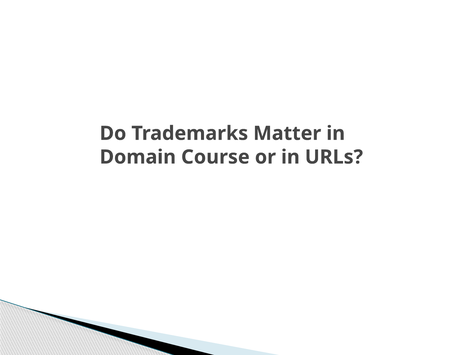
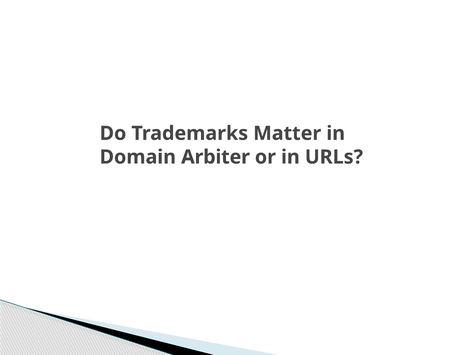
Course: Course -> Arbiter (216, 157)
